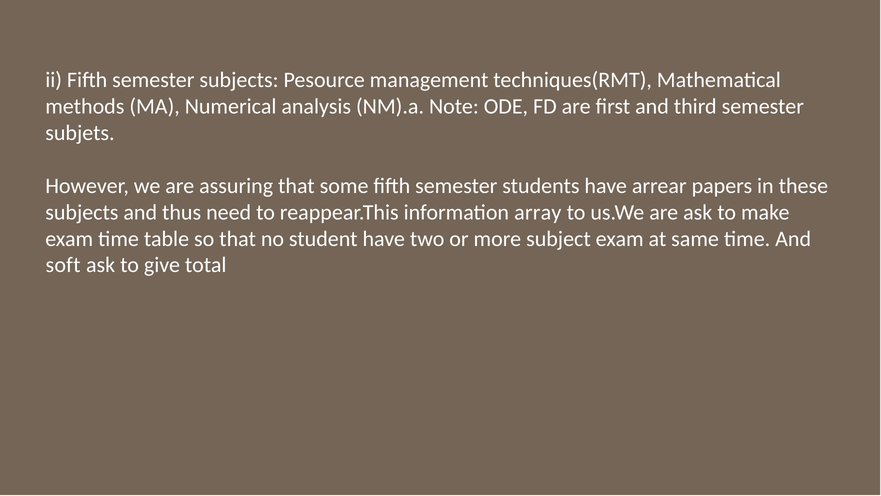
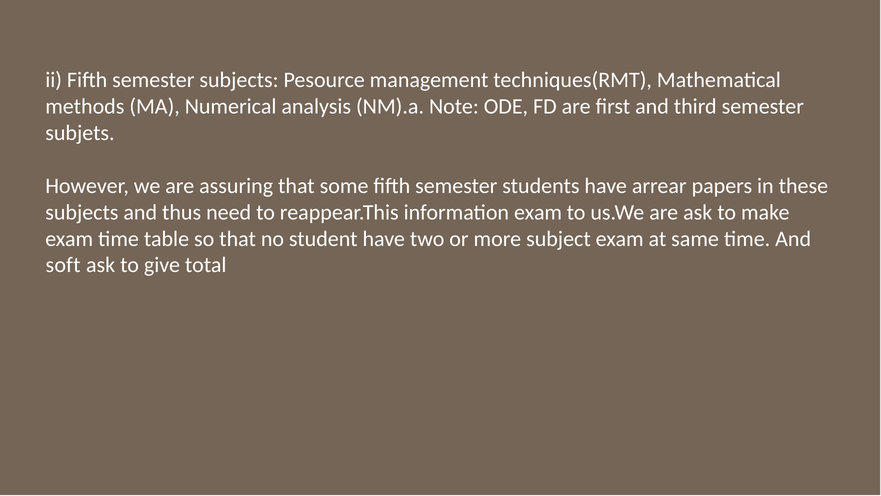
information array: array -> exam (538, 212)
